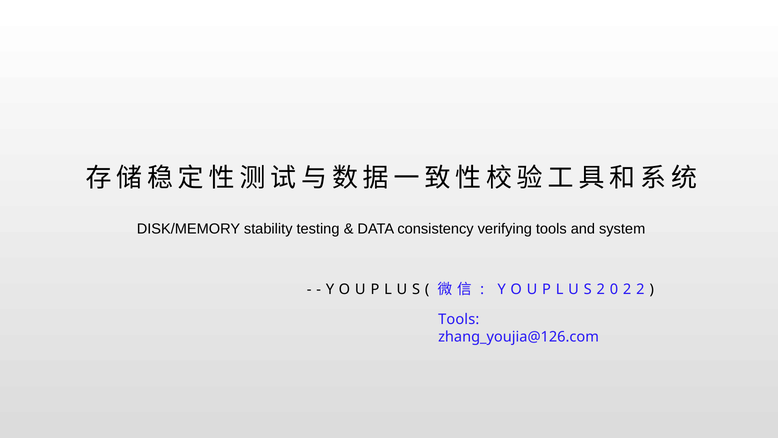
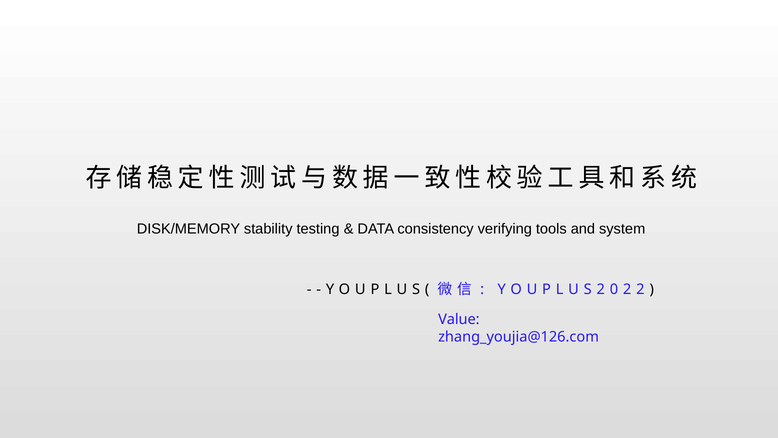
Tools: Tools -> Value (459, 319)
